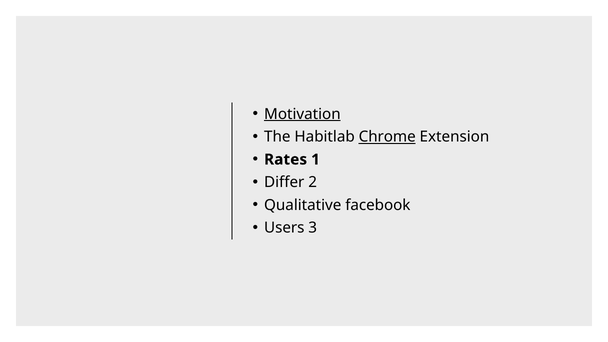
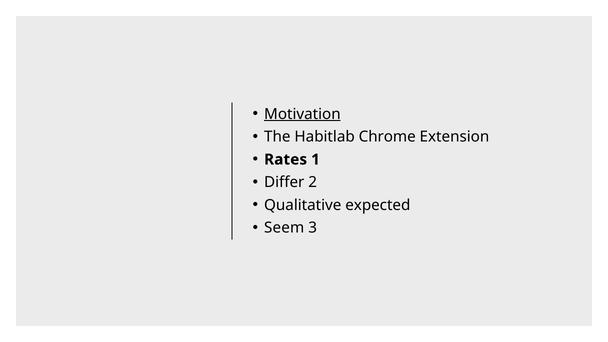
Chrome underline: present -> none (387, 137)
facebook: facebook -> expected (378, 205)
Users: Users -> Seem (284, 228)
